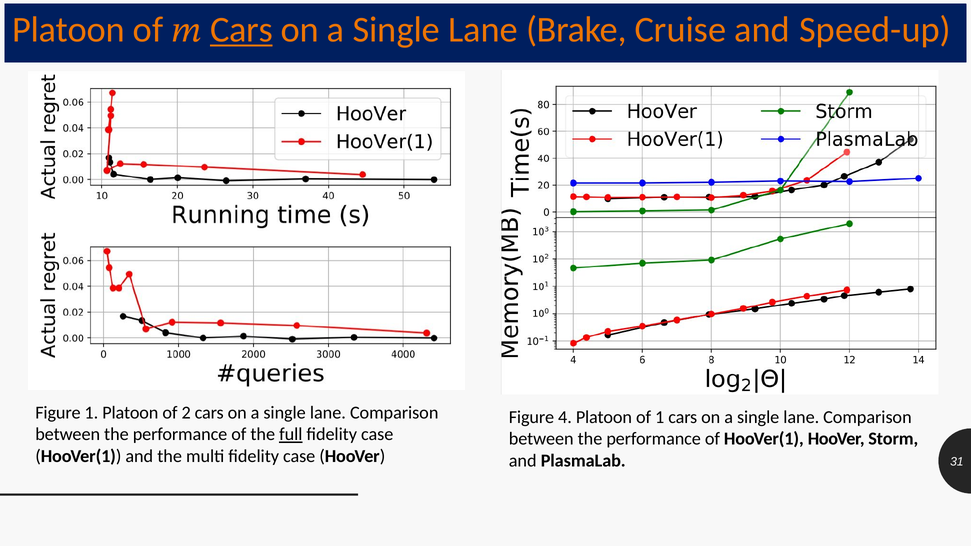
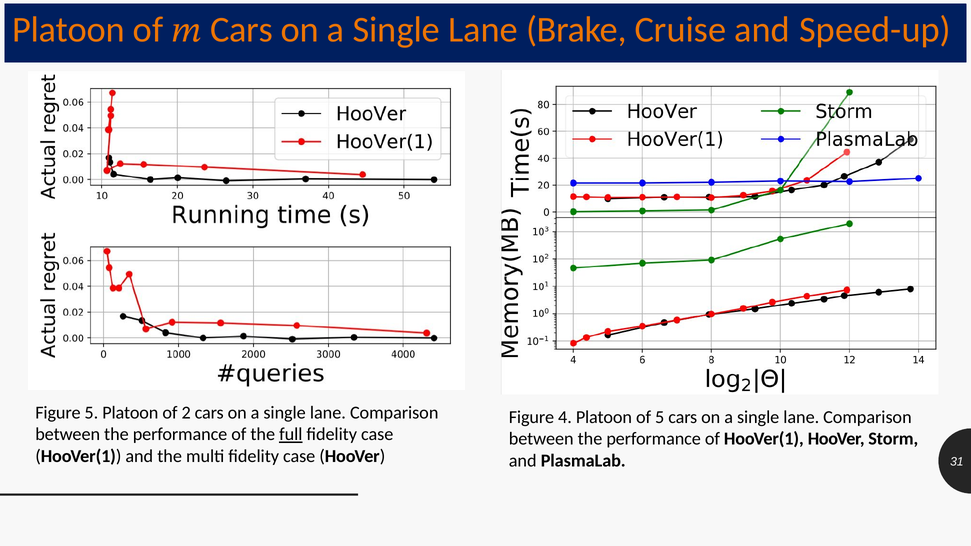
Cars underline: present -> none (241, 30)
Figure 1: 1 -> 5 (91, 413)
of 1: 1 -> 5 (660, 417)
